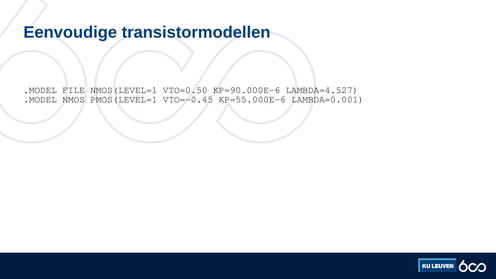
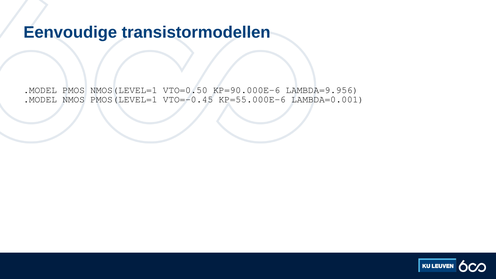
FILE: FILE -> PMOS (74, 90)
LAMBDA=4.527: LAMBDA=4.527 -> LAMBDA=9.956 (322, 90)
